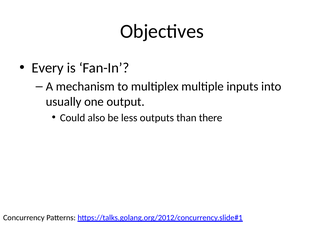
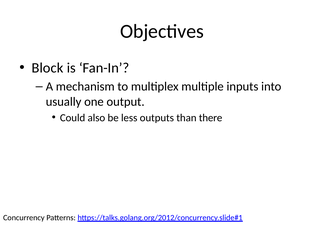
Every: Every -> Block (48, 68)
